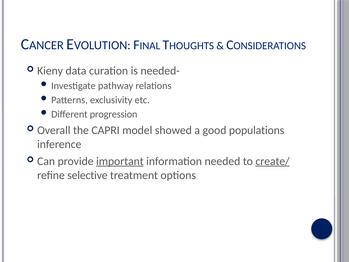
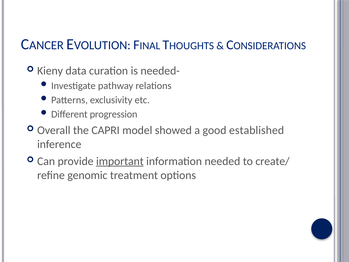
populations: populations -> established (257, 130)
create/ underline: present -> none (273, 161)
selective: selective -> genomic (87, 175)
